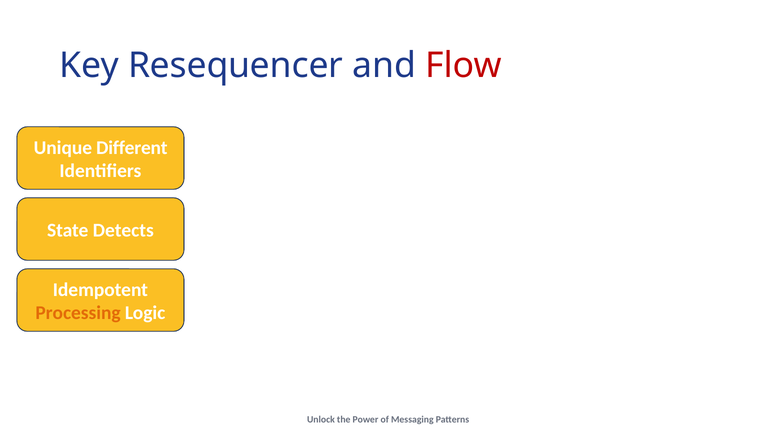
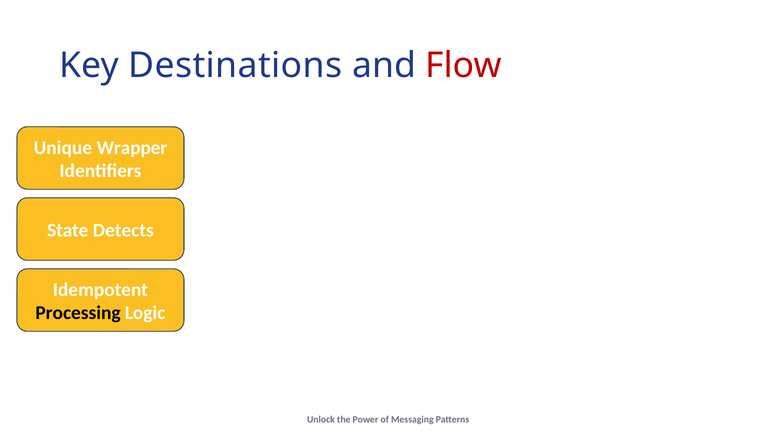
Resequencer: Resequencer -> Destinations (235, 65)
Different: Different -> Wrapper (132, 148)
Processing colour: orange -> black (78, 313)
